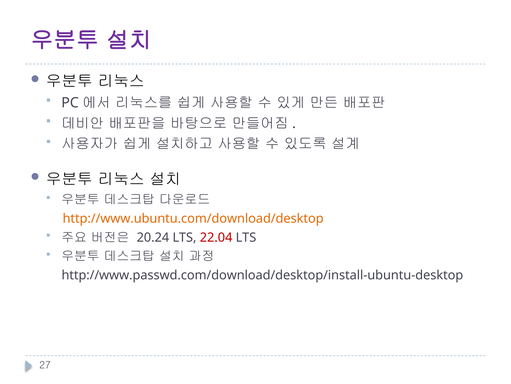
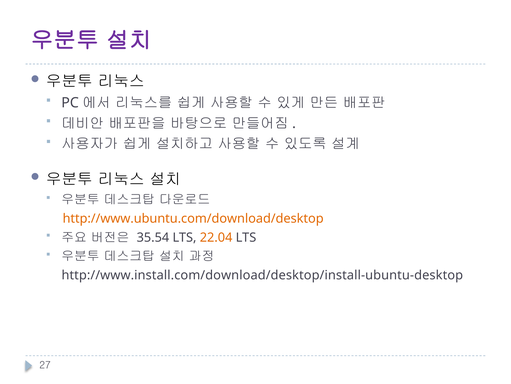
20.24: 20.24 -> 35.54 (153, 237)
22.04 colour: red -> orange (216, 237)
http://www.passwd.com/download/desktop/install-ubuntu-desktop: http://www.passwd.com/download/desktop/install-ubuntu-desktop -> http://www.install.com/download/desktop/install-ubuntu-desktop (262, 275)
